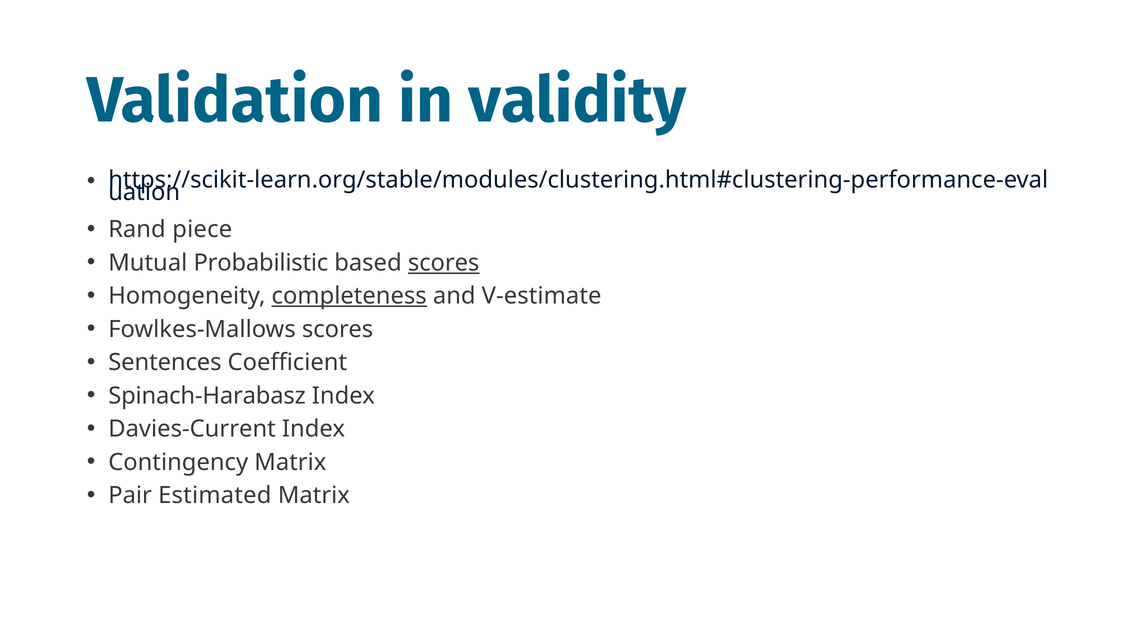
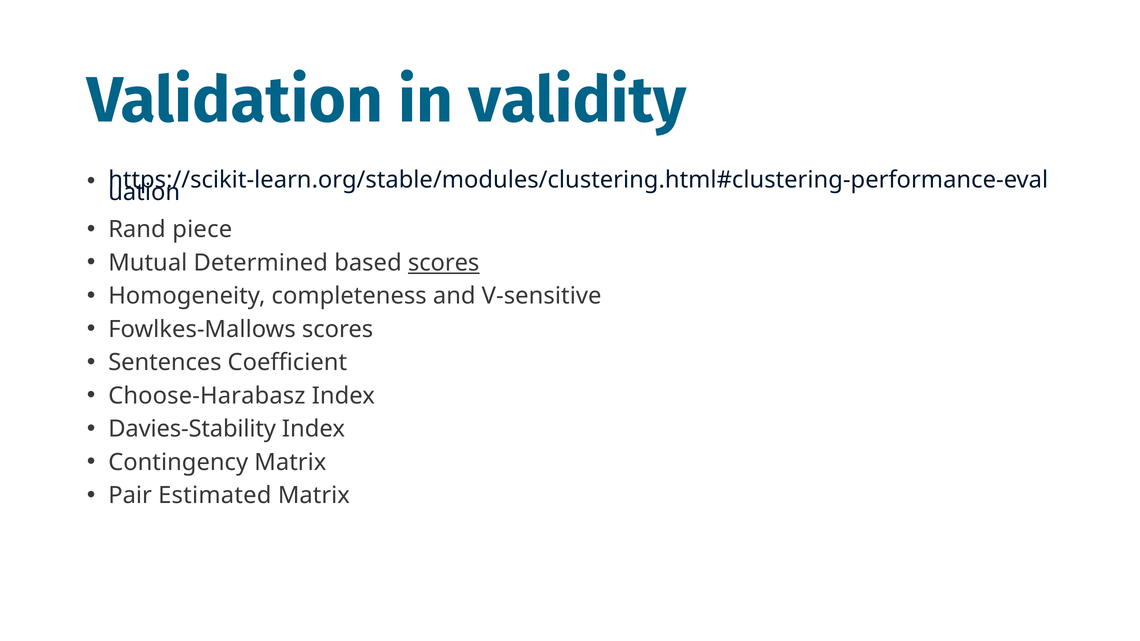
Probabilistic: Probabilistic -> Determined (261, 263)
completeness underline: present -> none (349, 296)
V-estimate: V-estimate -> V-sensitive (542, 296)
Spinach-Harabasz: Spinach-Harabasz -> Choose-Harabasz (207, 396)
Davies-Current: Davies-Current -> Davies-Stability (192, 429)
